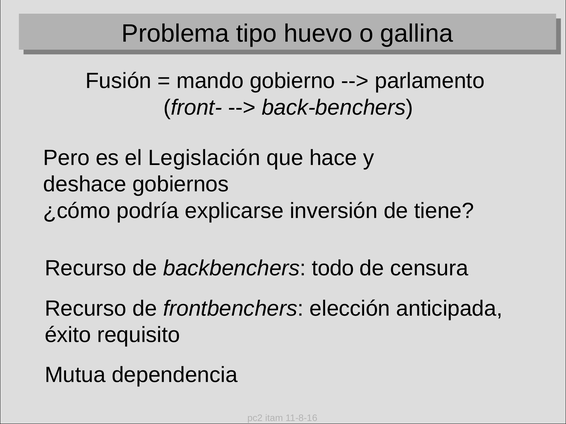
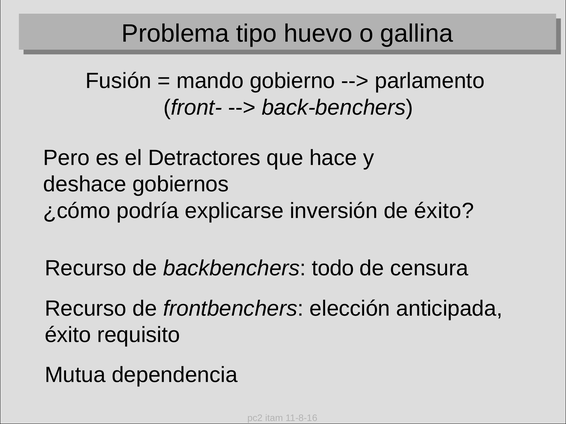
Legislación: Legislación -> Detractores (204, 158)
de tiene: tiene -> éxito (444, 211)
